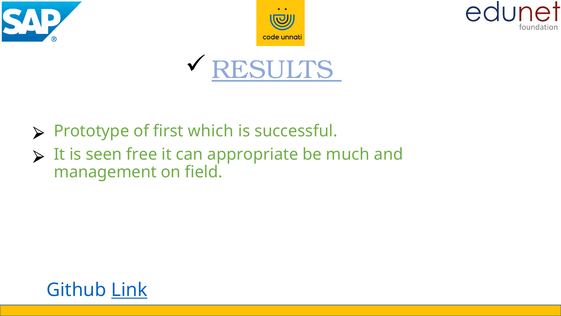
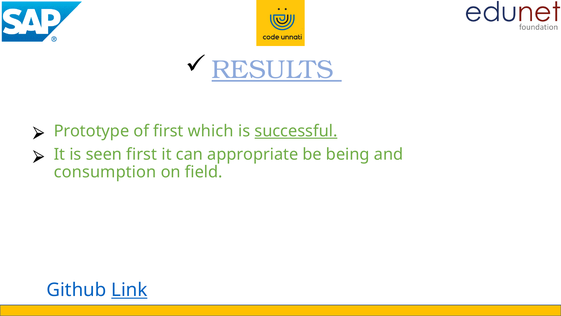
successful underline: none -> present (296, 131)
seen free: free -> first (142, 154)
much: much -> being (348, 154)
management: management -> consumption (105, 172)
